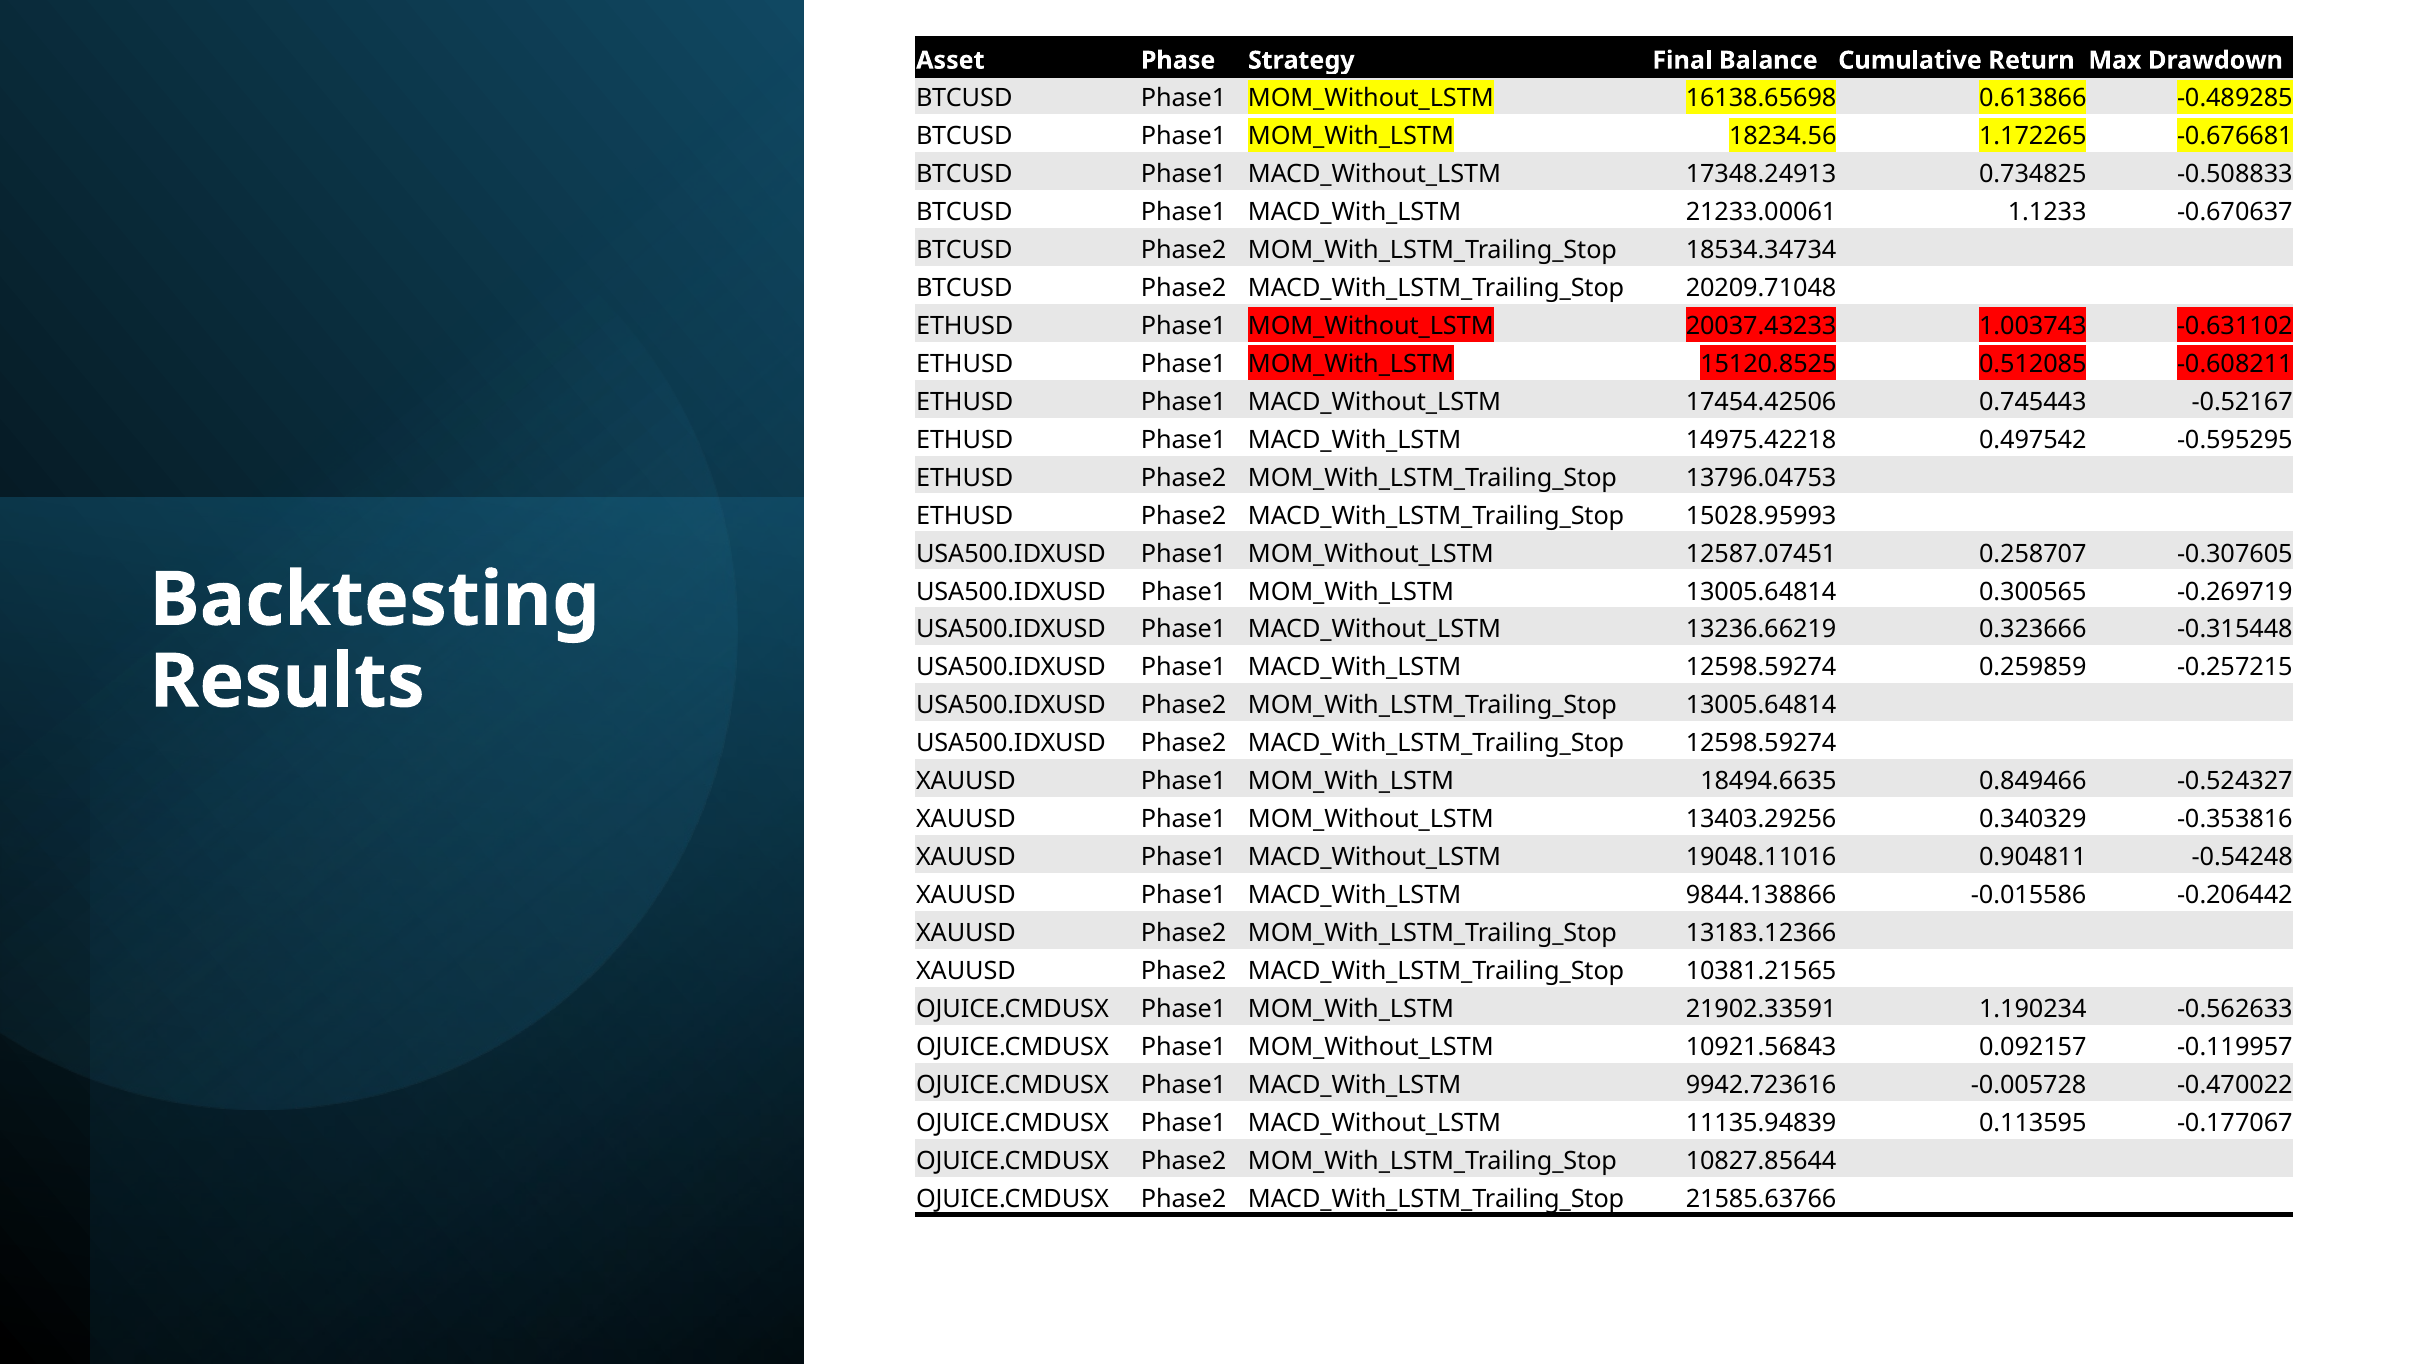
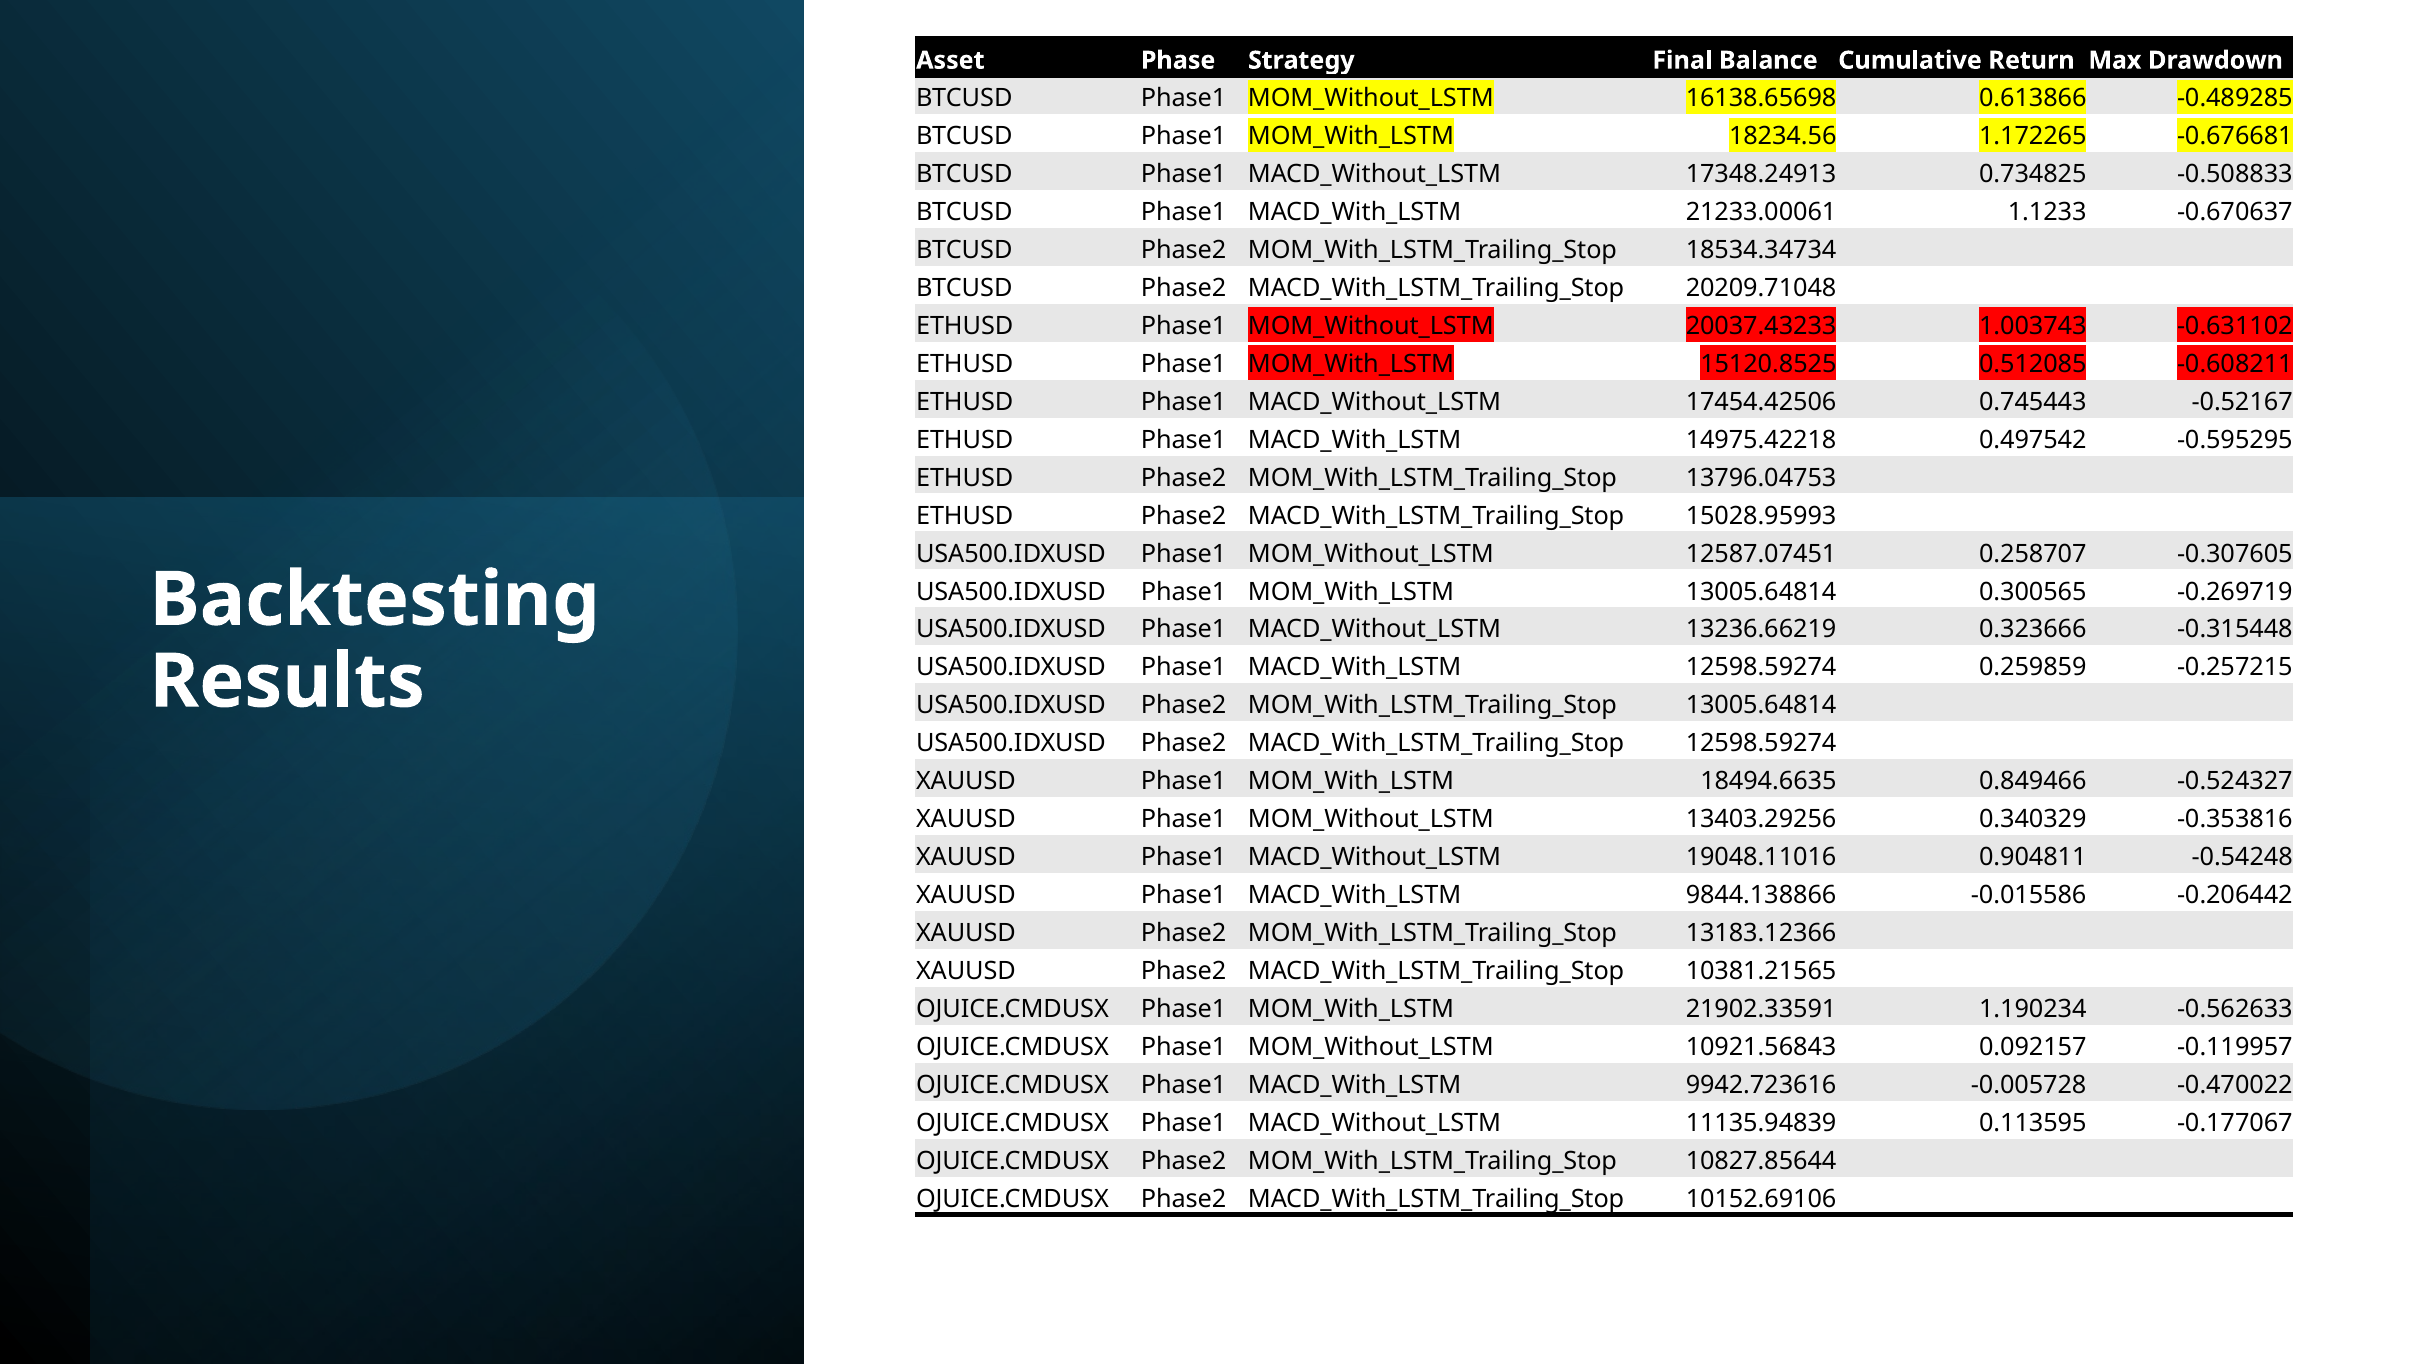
21585.63766: 21585.63766 -> 10152.69106 (1761, 1199)
